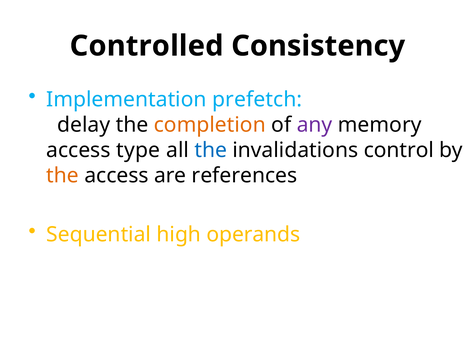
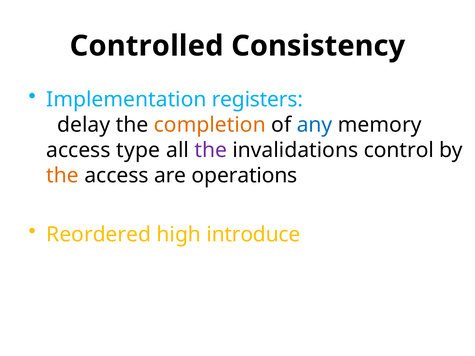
prefetch: prefetch -> registers (257, 100)
any colour: purple -> blue (315, 125)
the colour: blue -> purple (211, 150)
references: references -> operations (245, 176)
Sequential: Sequential -> Reordered (99, 235)
operands: operands -> introduce (253, 235)
